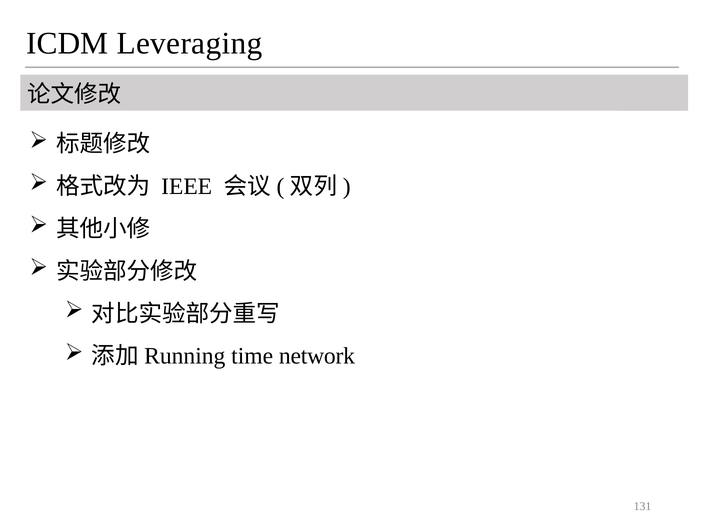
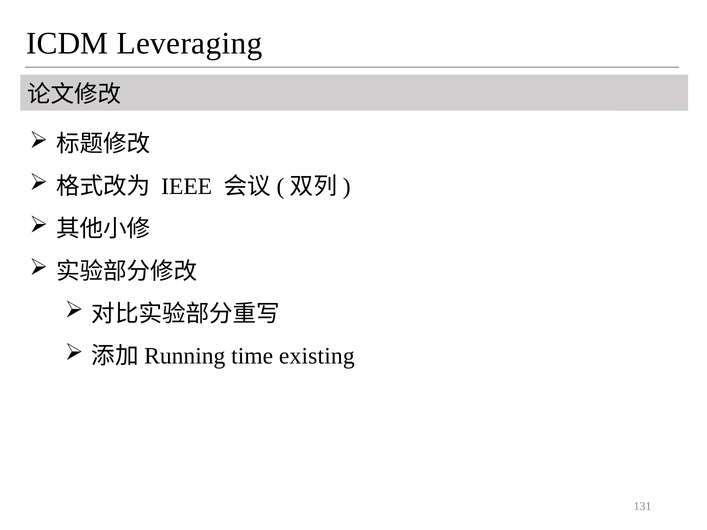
network: network -> existing (317, 356)
